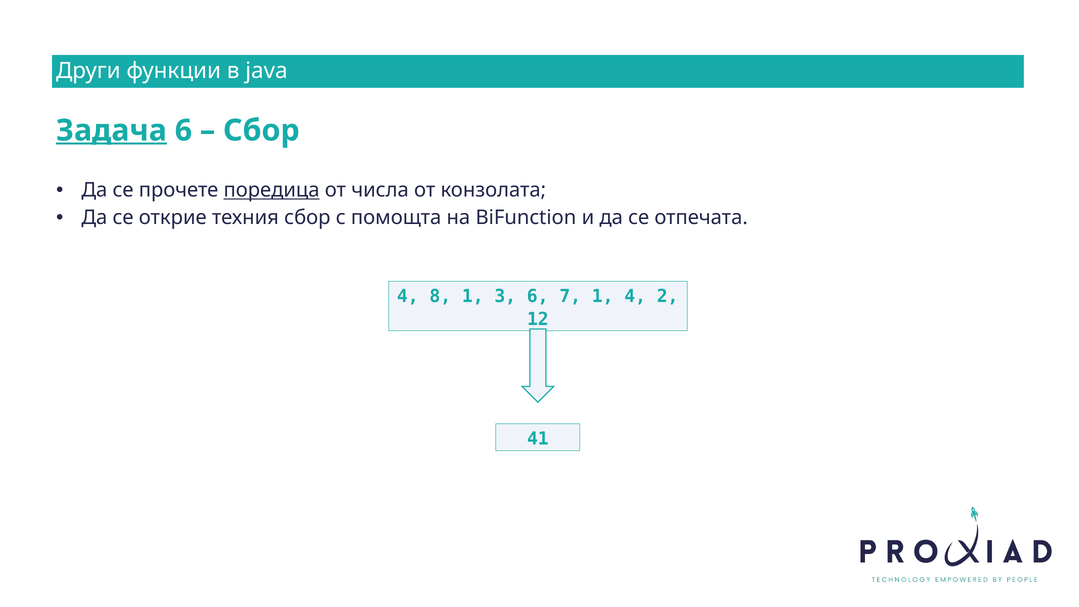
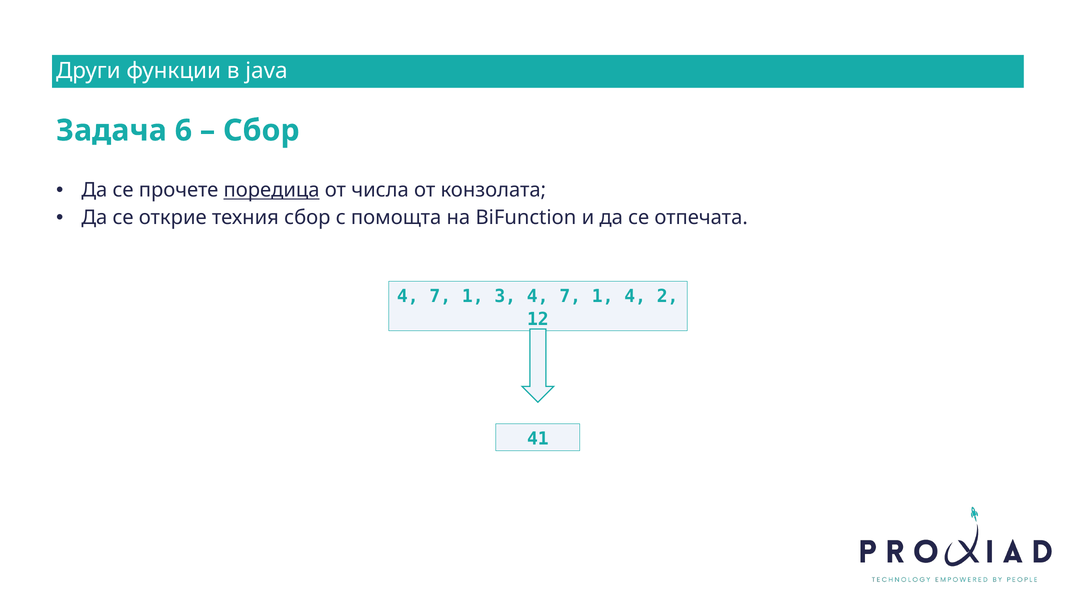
Задача underline: present -> none (111, 130)
8: 8 -> 7 (440, 297)
3 6: 6 -> 4 (538, 297)
